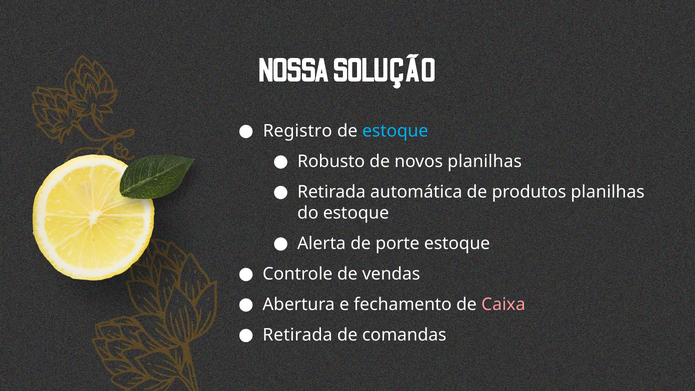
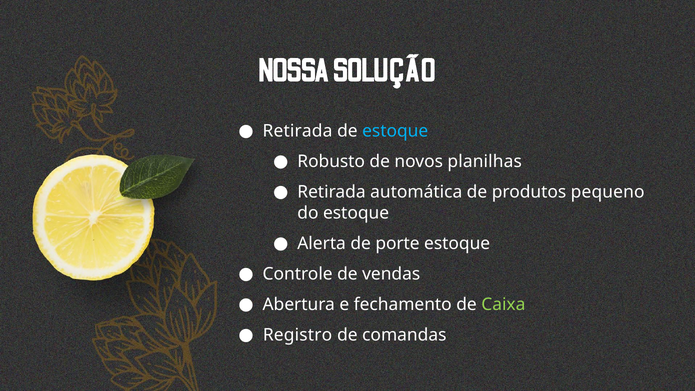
Registro: Registro -> Retirada (298, 131)
produtos planilhas: planilhas -> pequeno (608, 192)
Caixa colour: pink -> light green (503, 304)
Retirada: Retirada -> Registro (298, 335)
